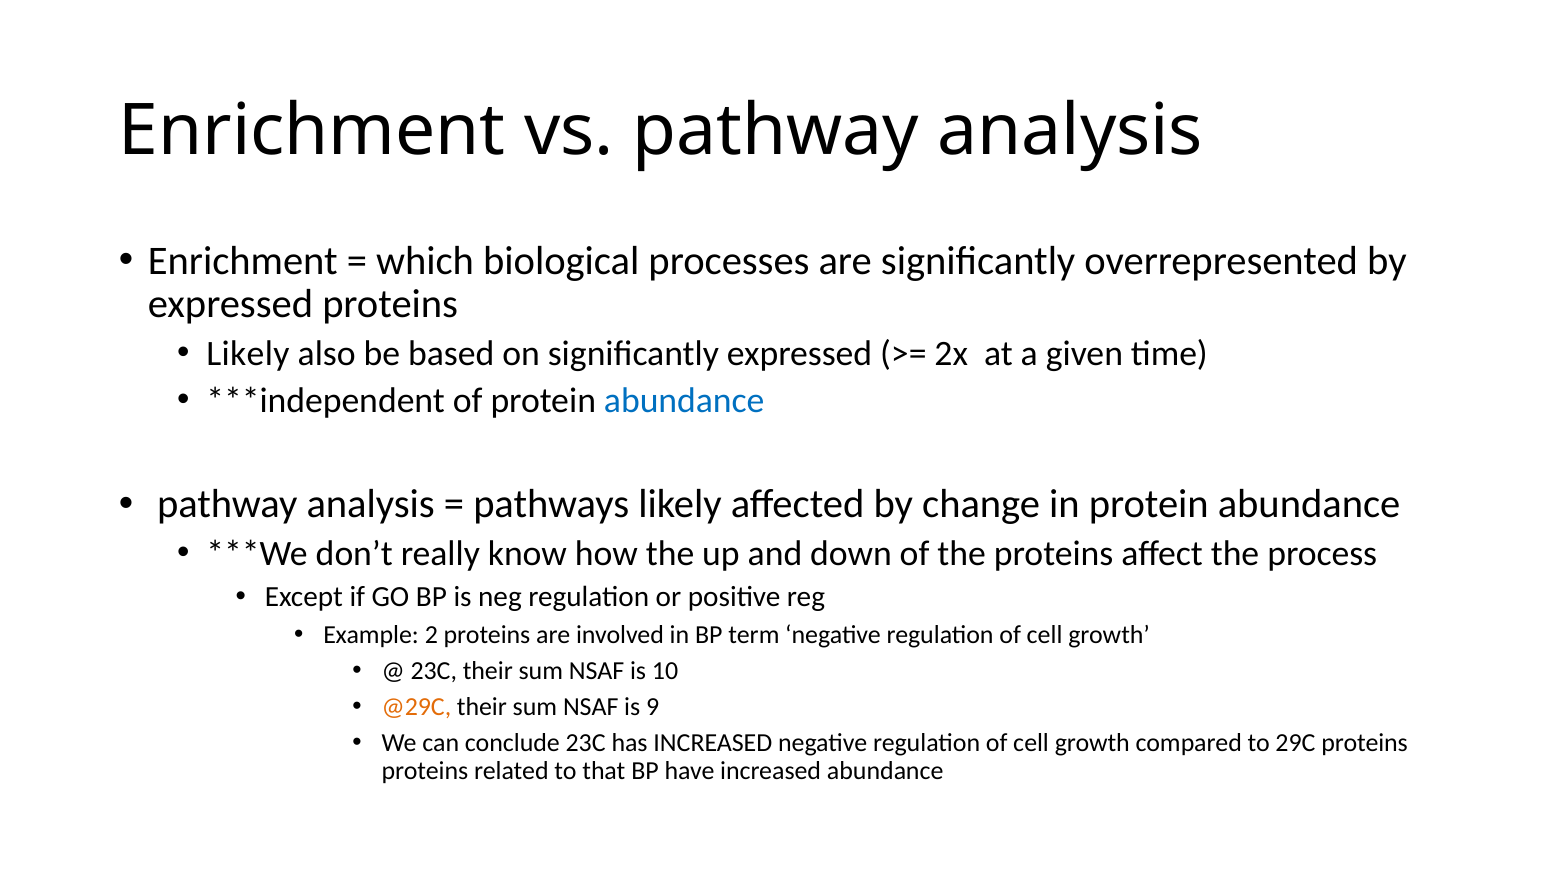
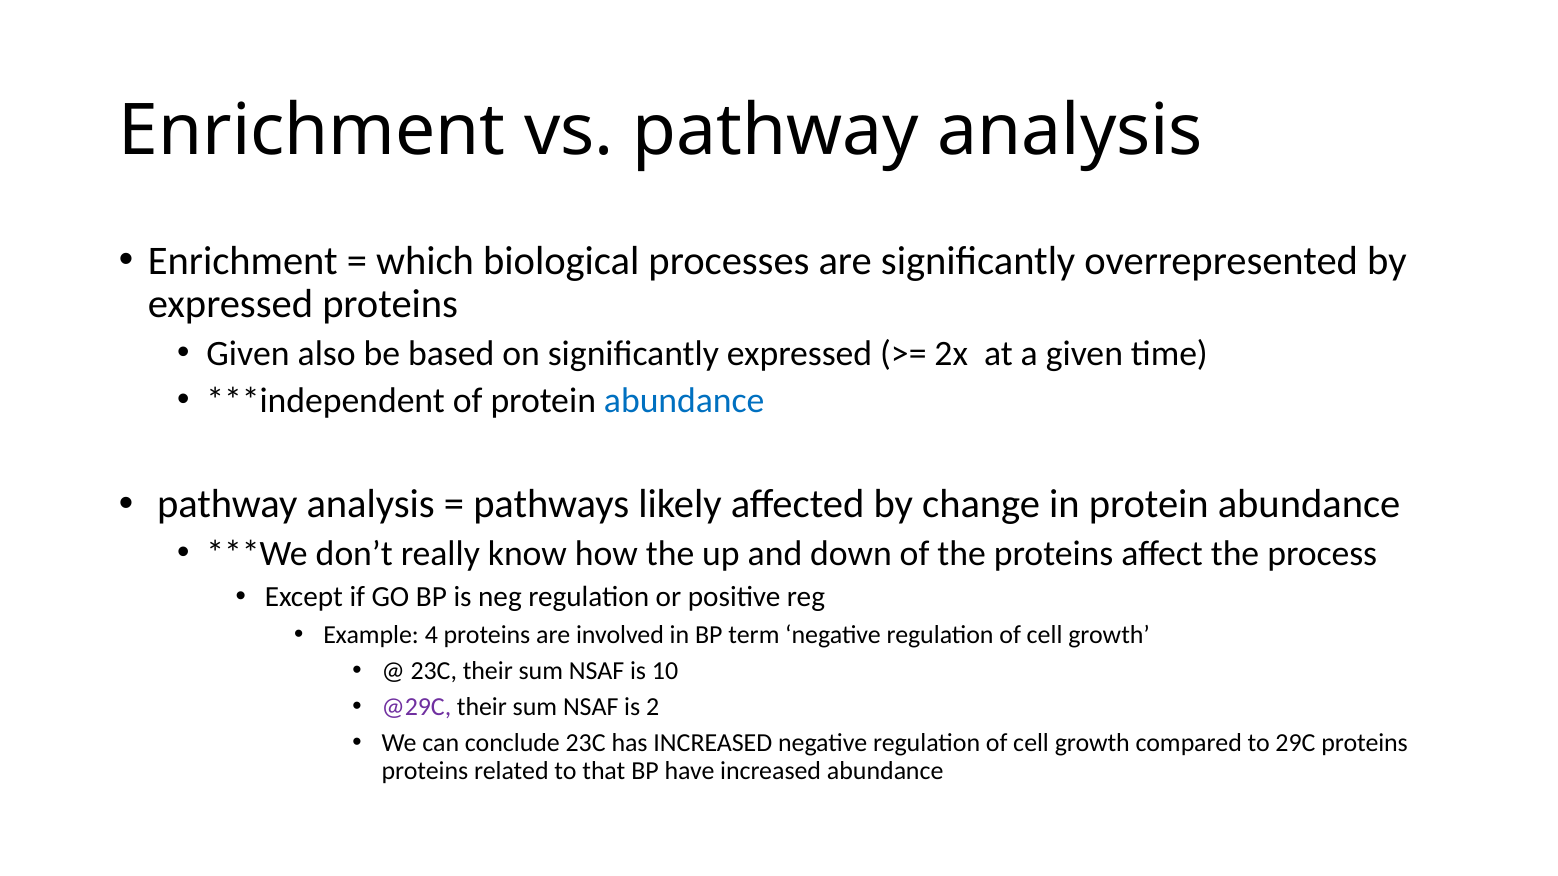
Likely: Likely -> Given (248, 354)
2: 2 -> 4 (431, 635)
@29C colour: orange -> purple (416, 707)
9: 9 -> 2 (653, 707)
